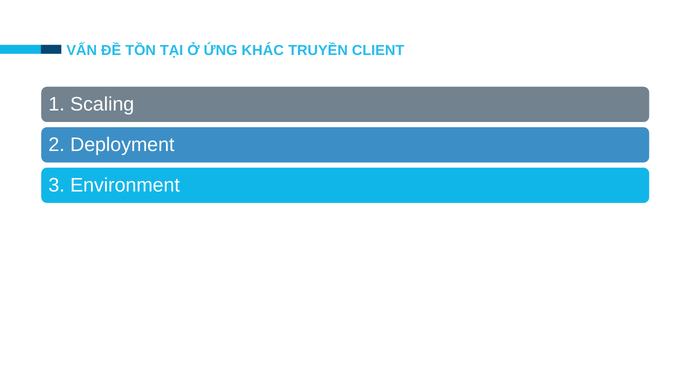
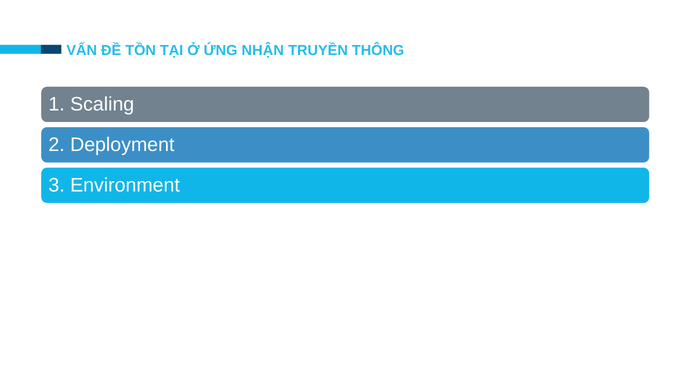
KHÁC: KHÁC -> NHẬN (263, 51)
CLIENT: CLIENT -> THÔNG (378, 51)
